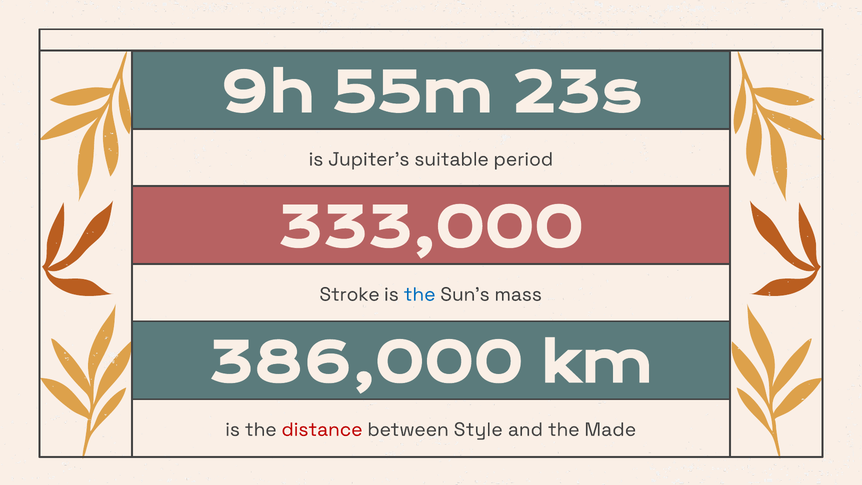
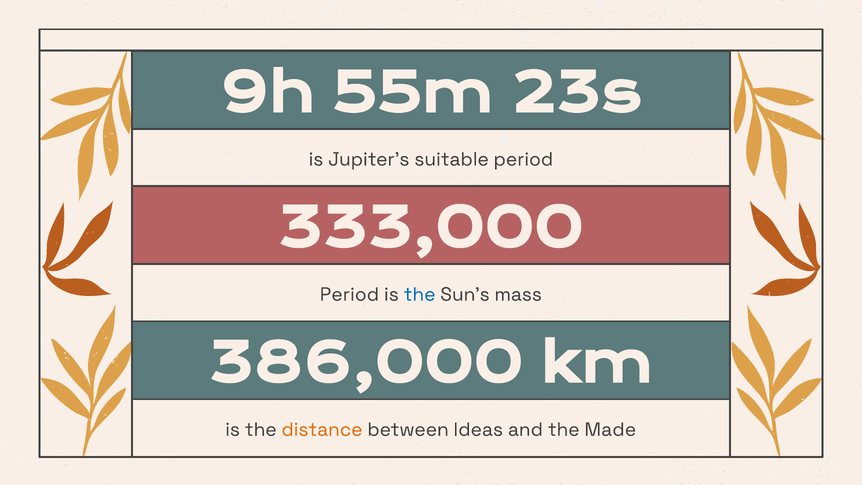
Stroke: Stroke -> Period (349, 294)
distance colour: red -> orange (322, 429)
Style: Style -> Ideas (478, 429)
